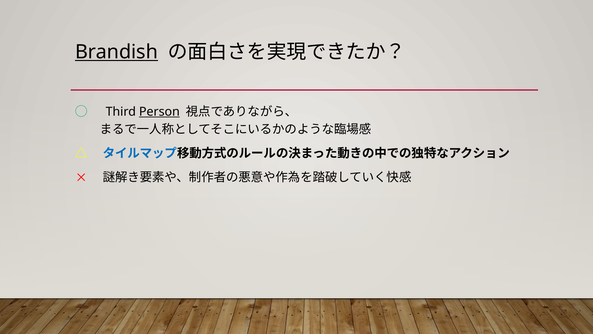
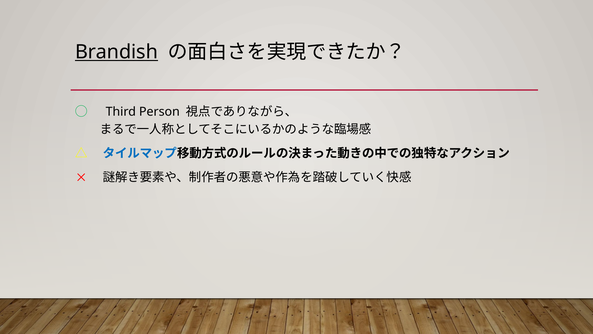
Person underline: present -> none (159, 112)
